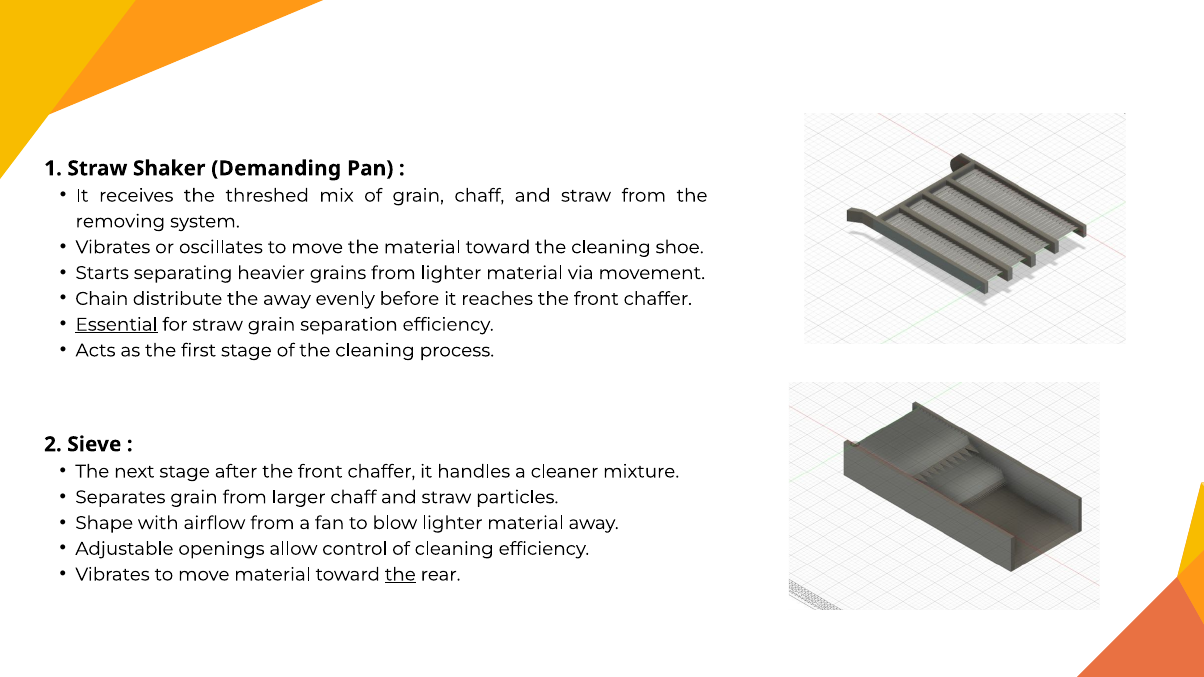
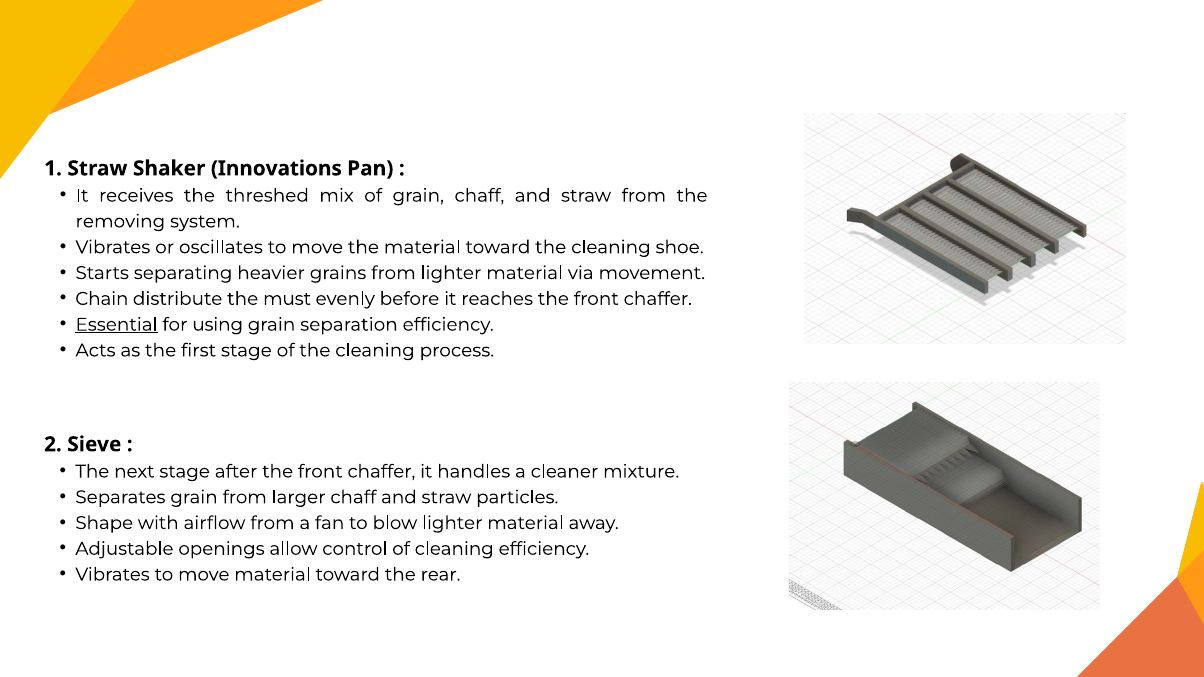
Demanding: Demanding -> Innovations (276, 169)
the away: away -> must (287, 299)
for straw: straw -> using (218, 325)
the underline: present -> none (400, 575)
